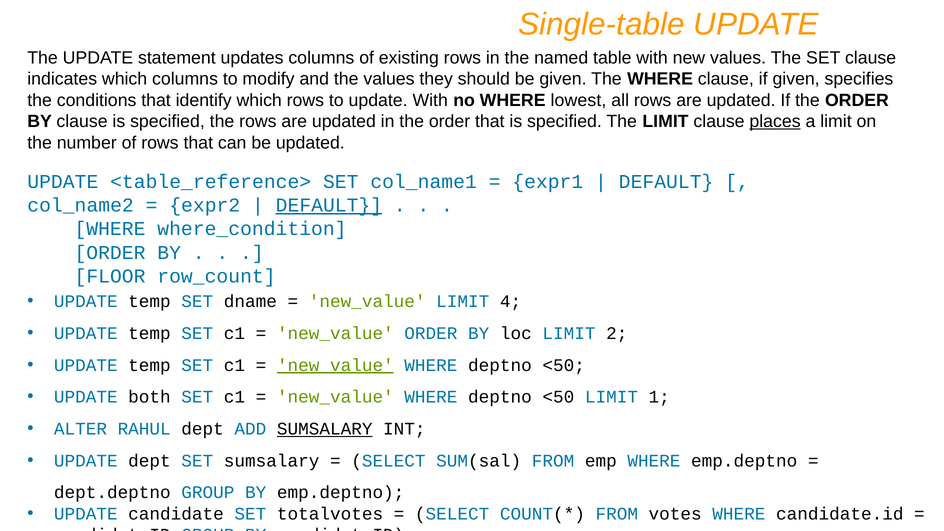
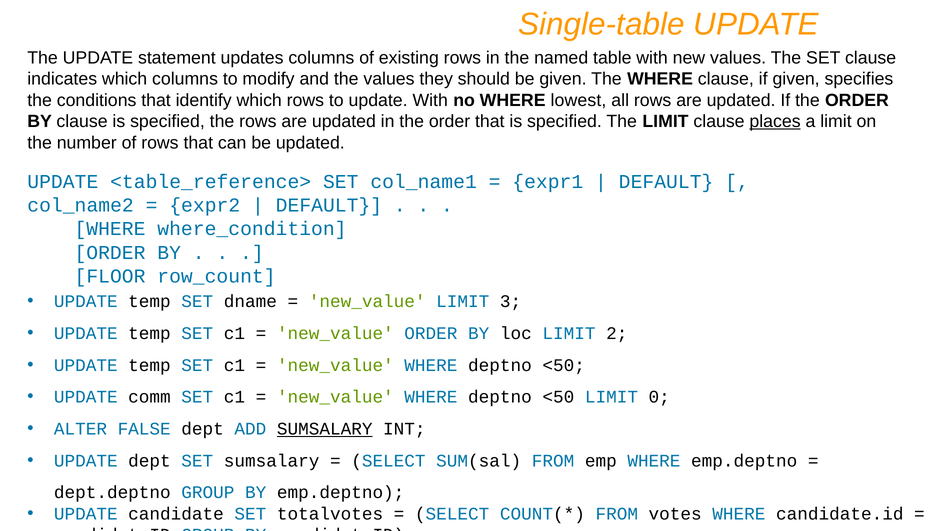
DEFAULT underline: present -> none (329, 205)
4: 4 -> 3 (511, 301)
new_value underline: present -> none (335, 365)
both: both -> comm (149, 397)
1: 1 -> 0 (659, 397)
RAHUL: RAHUL -> FALSE (144, 429)
